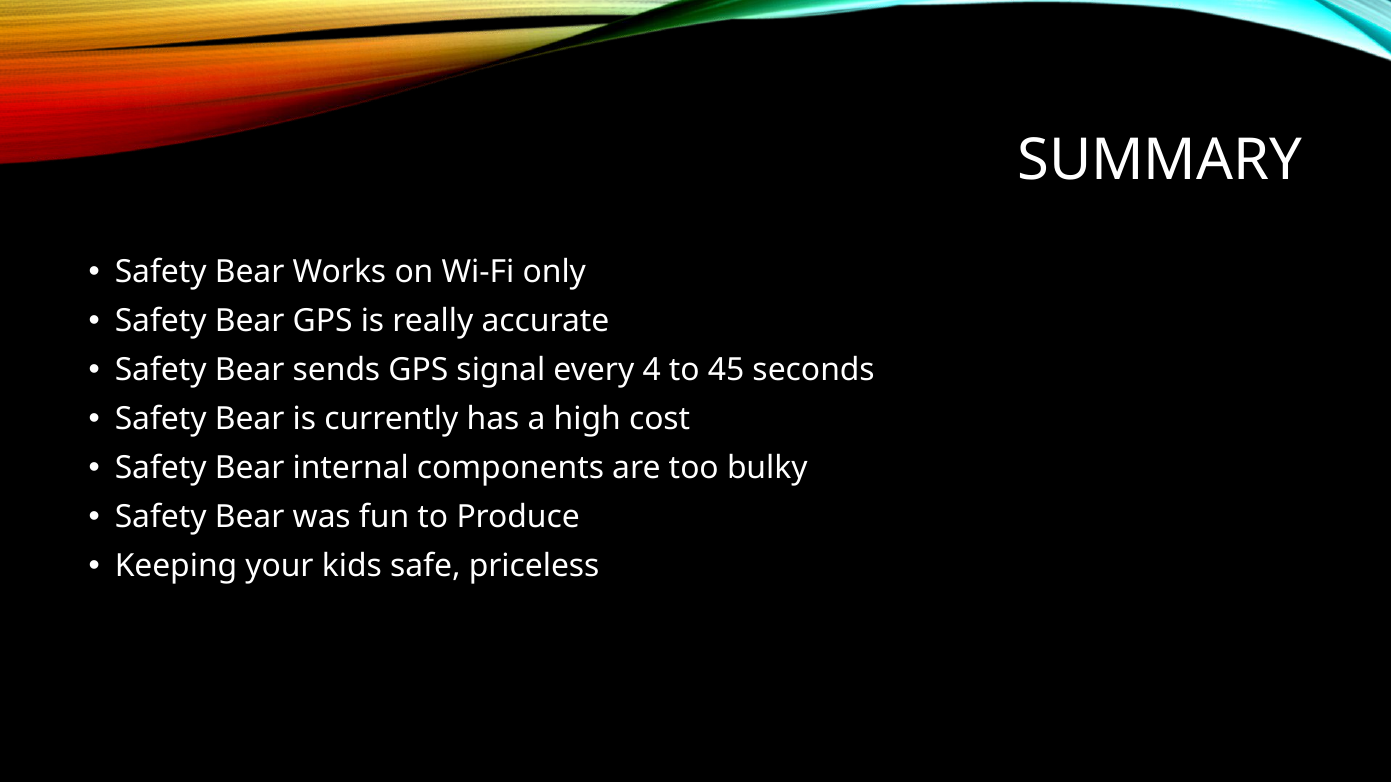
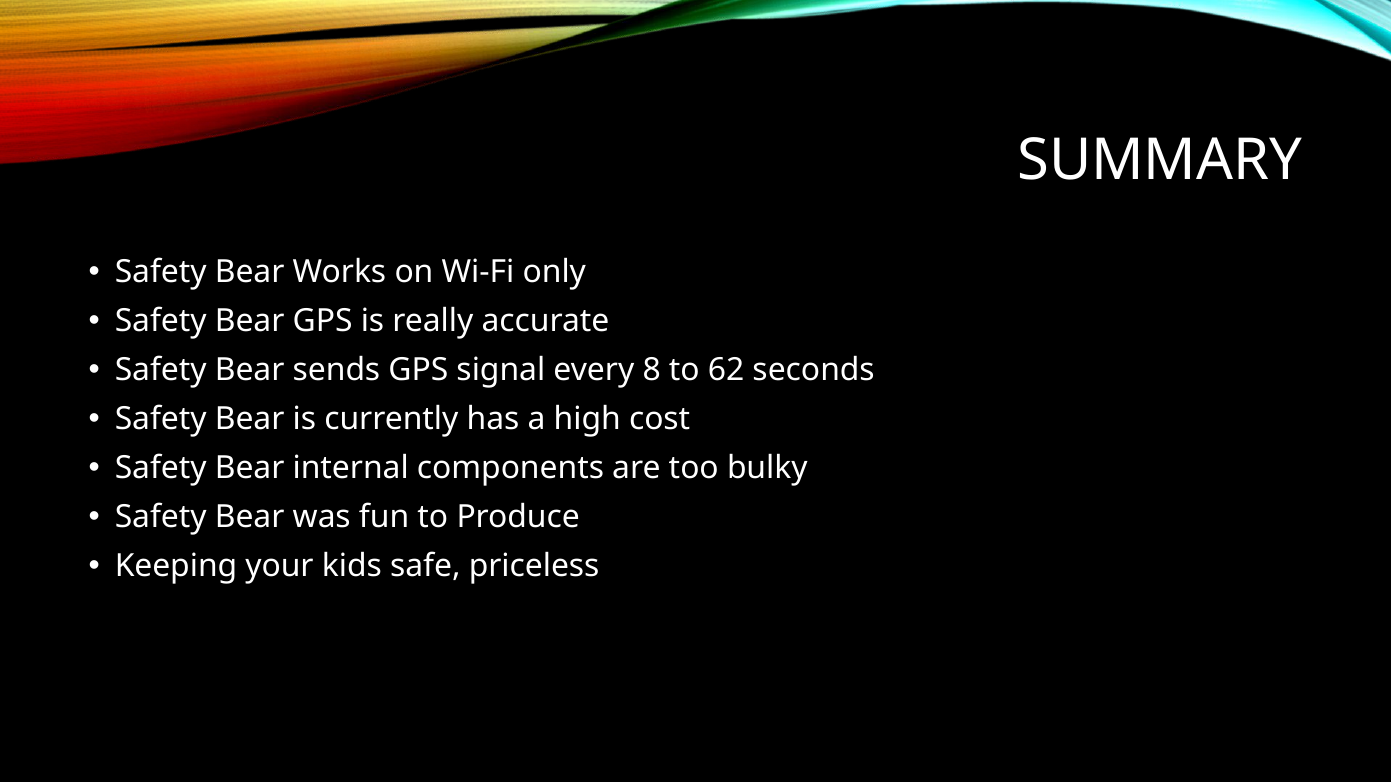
4: 4 -> 8 (652, 370)
45: 45 -> 62 (726, 370)
